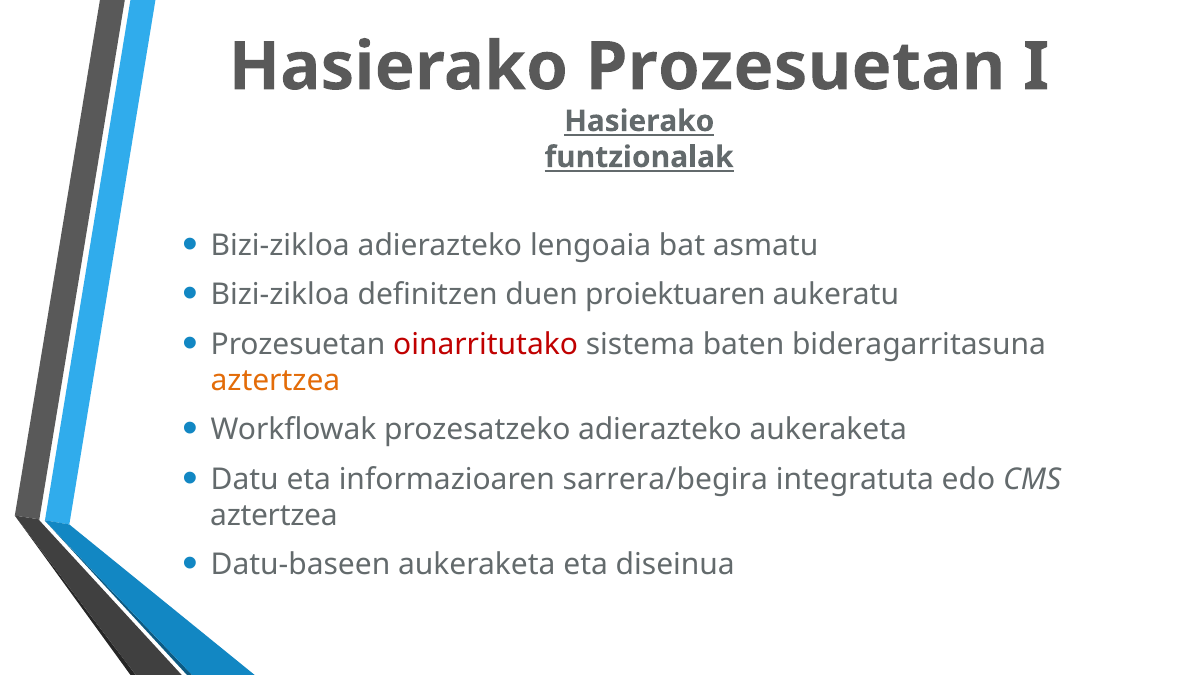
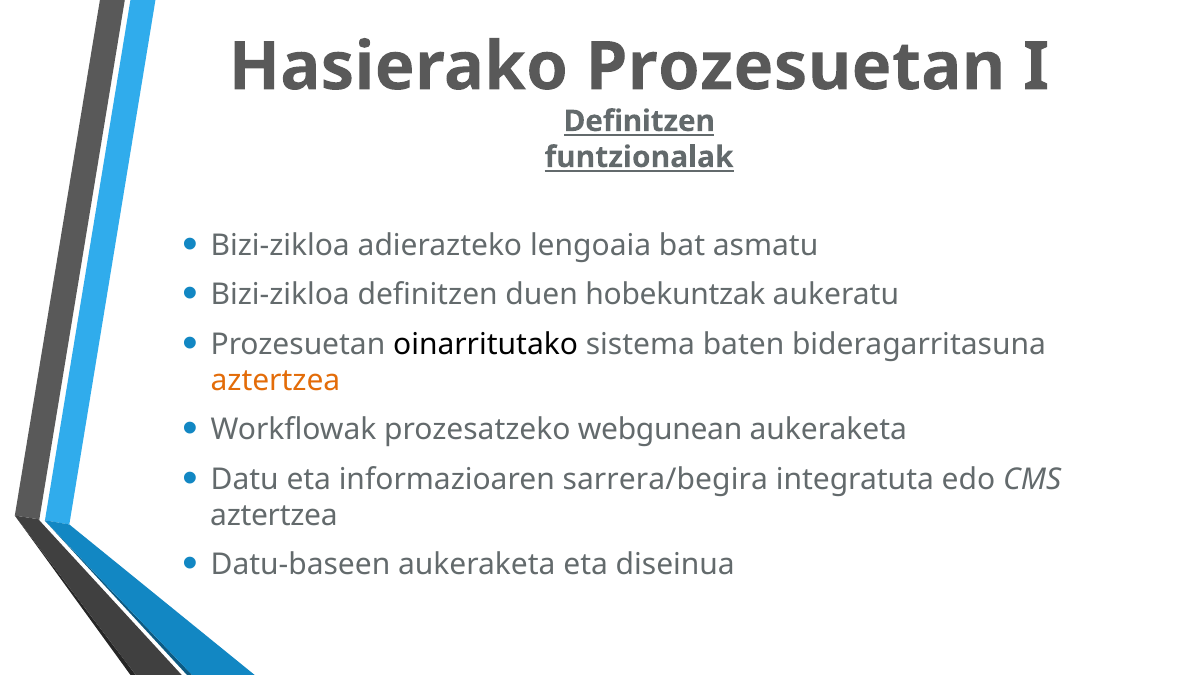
Hasierako: Hasierako -> Definitzen (639, 121)
proiektuaren: proiektuaren -> hobekuntzak (675, 295)
oinarritutako colour: red -> black (486, 344)
prozesatzeko adierazteko: adierazteko -> webgunean (660, 430)
